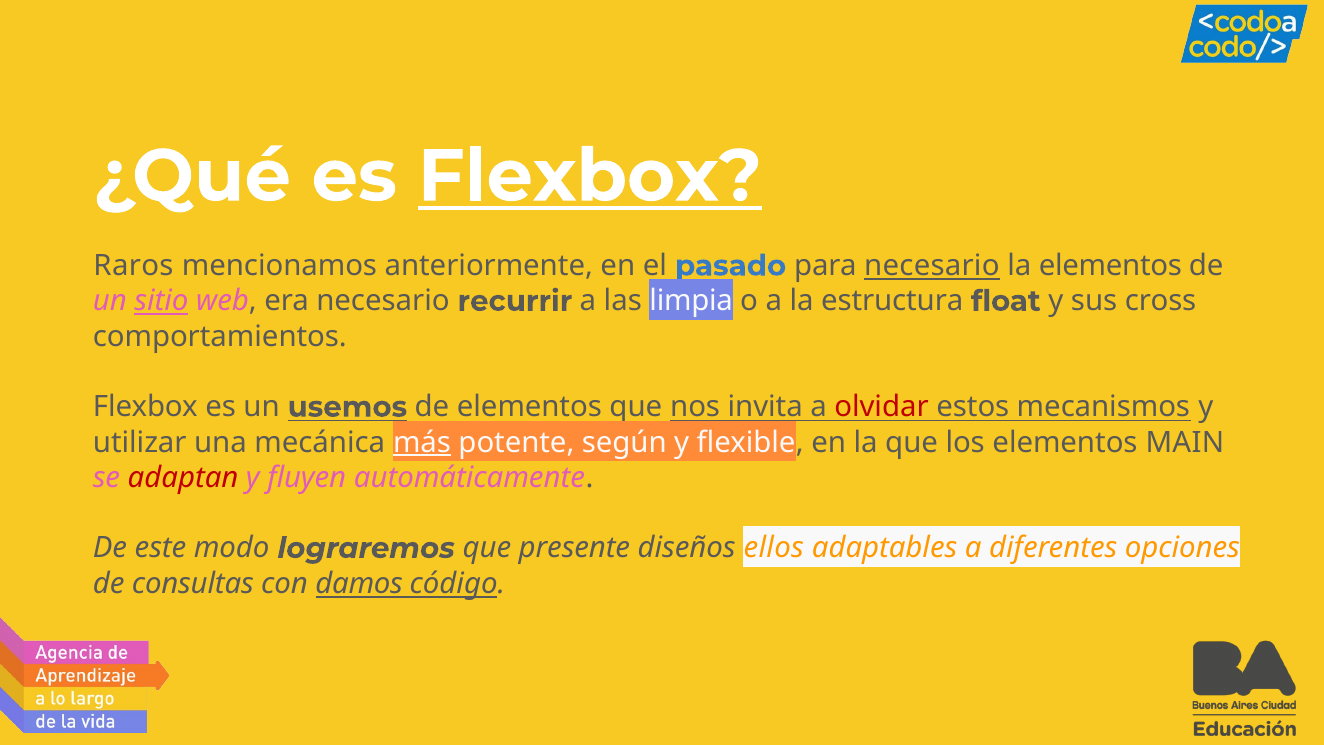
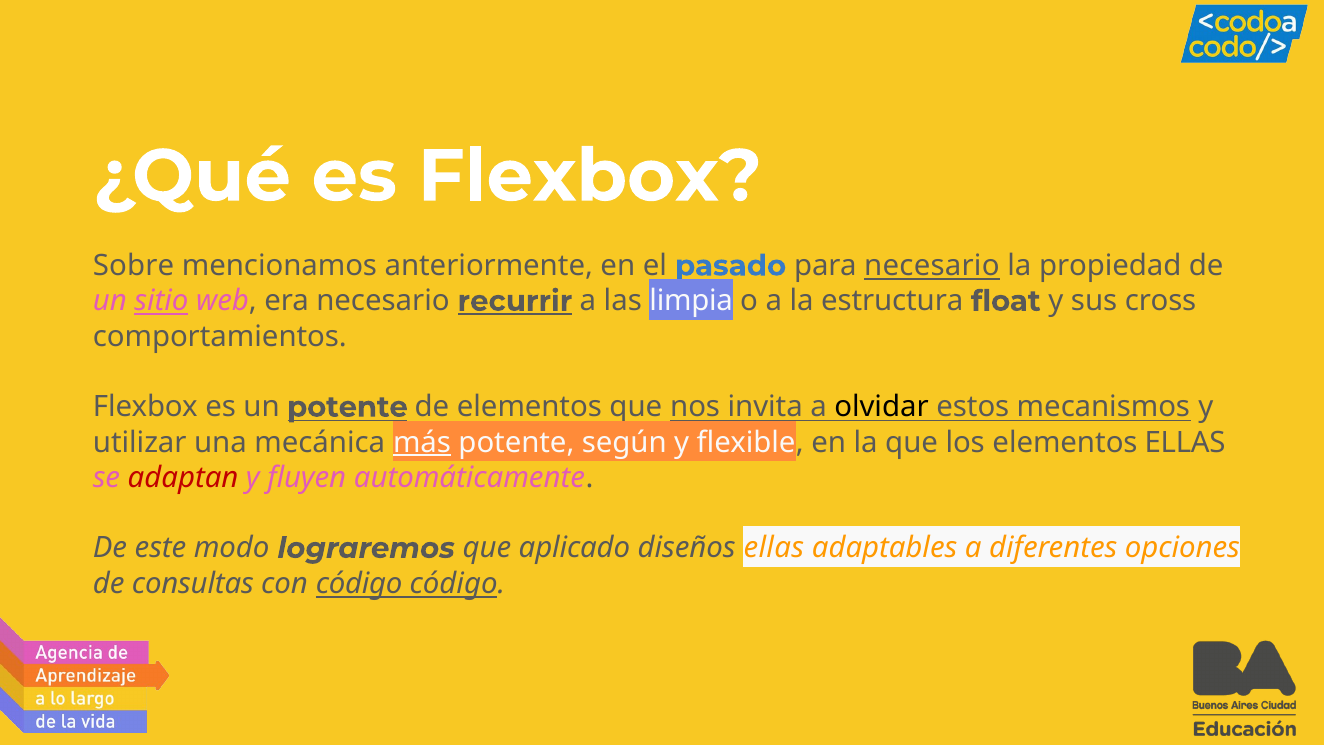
Flexbox underline: present -> none (590, 176)
Raros: Raros -> Sobre (134, 266)
la elementos: elementos -> propiedad (1110, 266)
recurrir underline: none -> present (515, 301)
un usemos: usemos -> potente (347, 407)
olvidar colour: red -> black (881, 407)
elementos MAIN: MAIN -> ELLAS (1185, 442)
presente: presente -> aplicado (574, 548)
diseños ellos: ellos -> ellas (774, 548)
con damos: damos -> código (359, 583)
